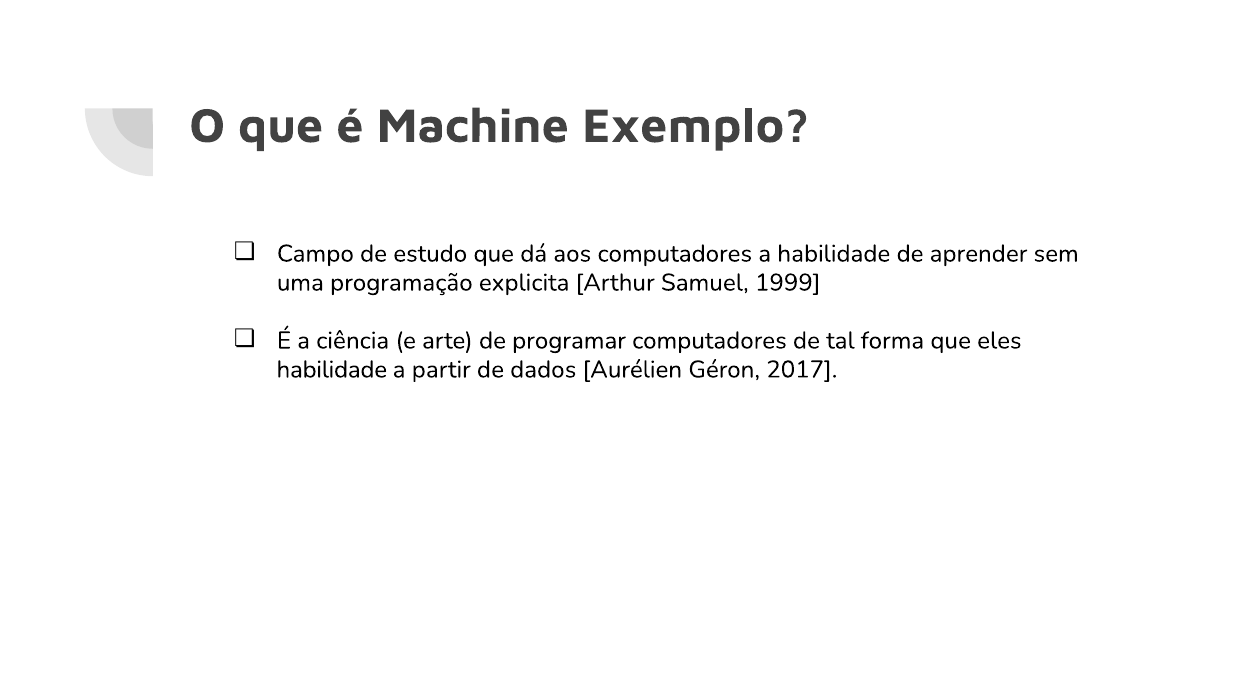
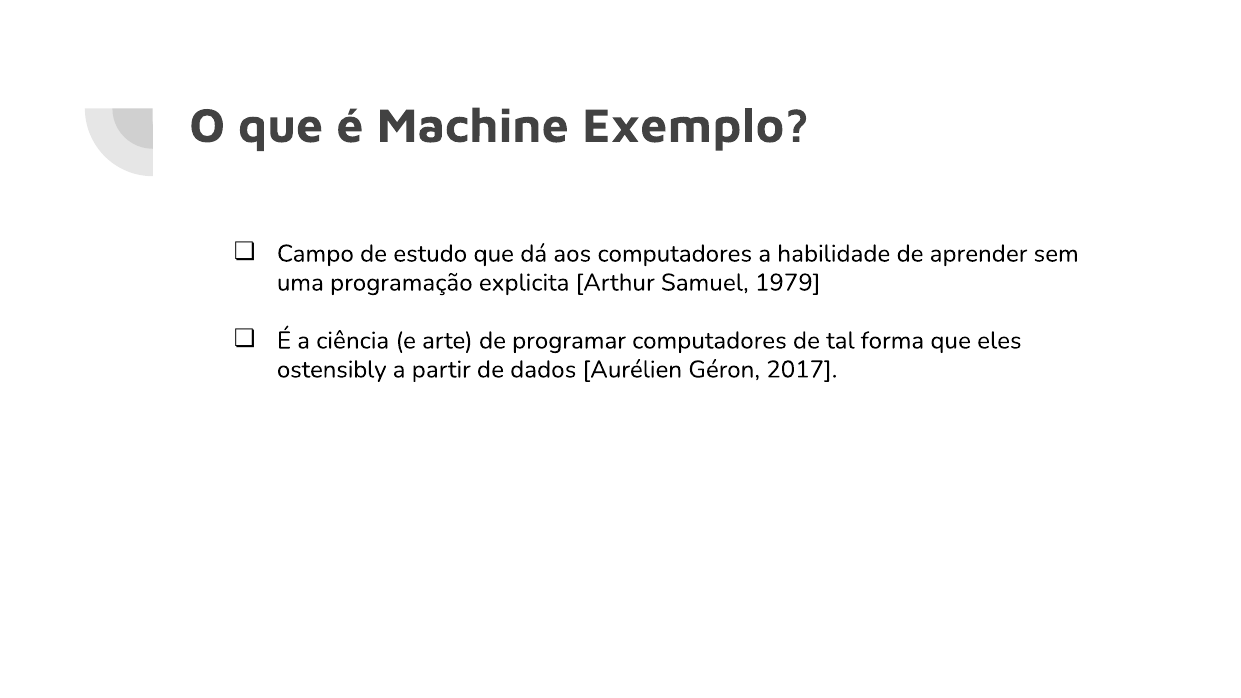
1999: 1999 -> 1979 (788, 283)
habilidade: habilidade -> ostensibly (332, 370)
